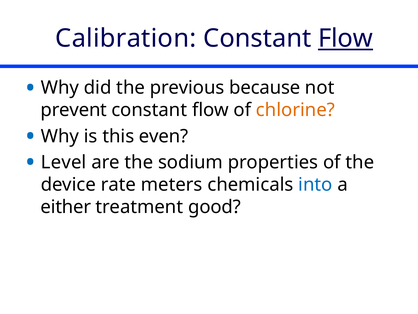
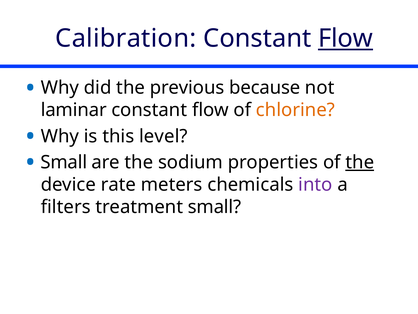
prevent: prevent -> laminar (74, 110)
even: even -> level (163, 136)
Level: Level -> Small (64, 162)
the underline: none -> present (360, 162)
into colour: blue -> purple (315, 184)
either: either -> filters (66, 207)
treatment good: good -> small (215, 207)
